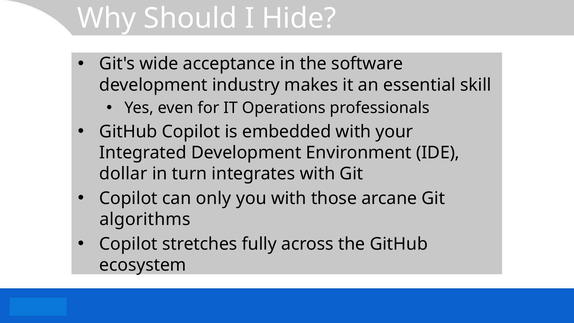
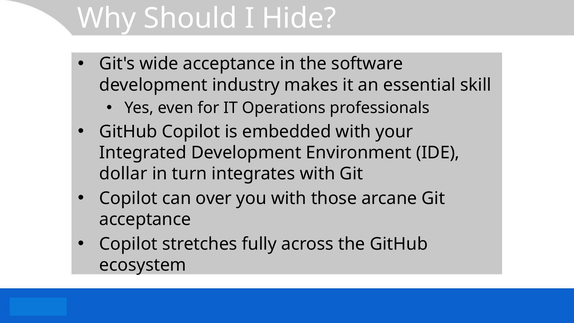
only: only -> over (214, 198)
algorithms: algorithms -> acceptance (145, 219)
